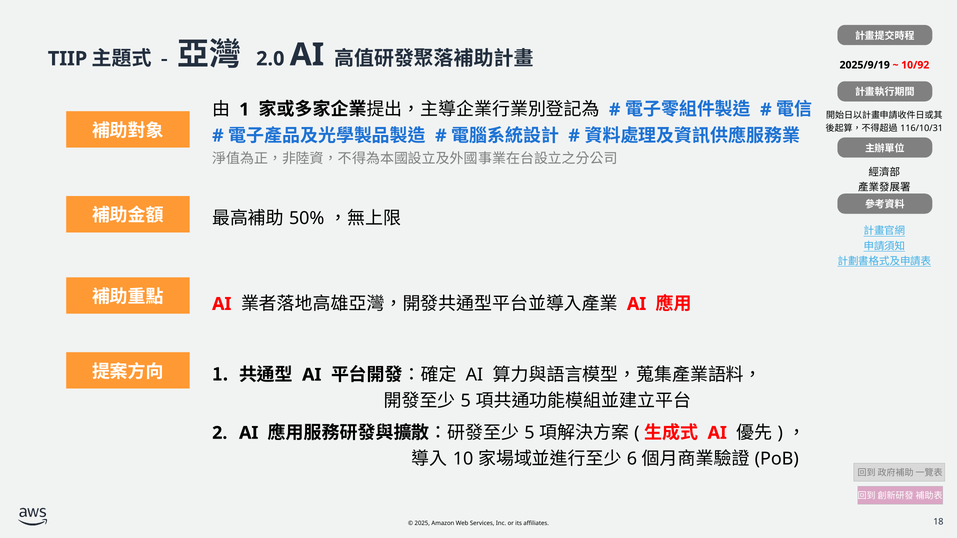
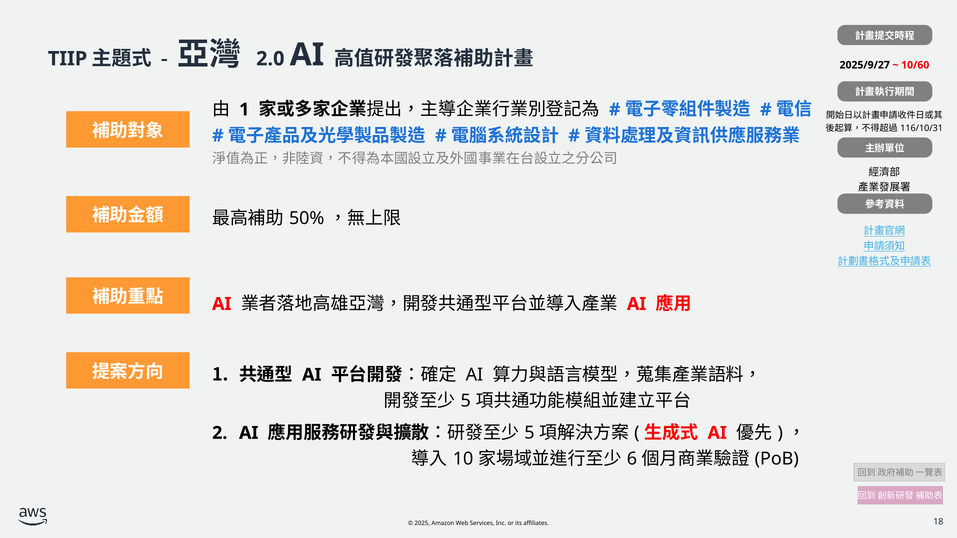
2025/9/19: 2025/9/19 -> 2025/9/27 (865, 65)
10/92: 10/92 -> 10/60 (915, 65)
